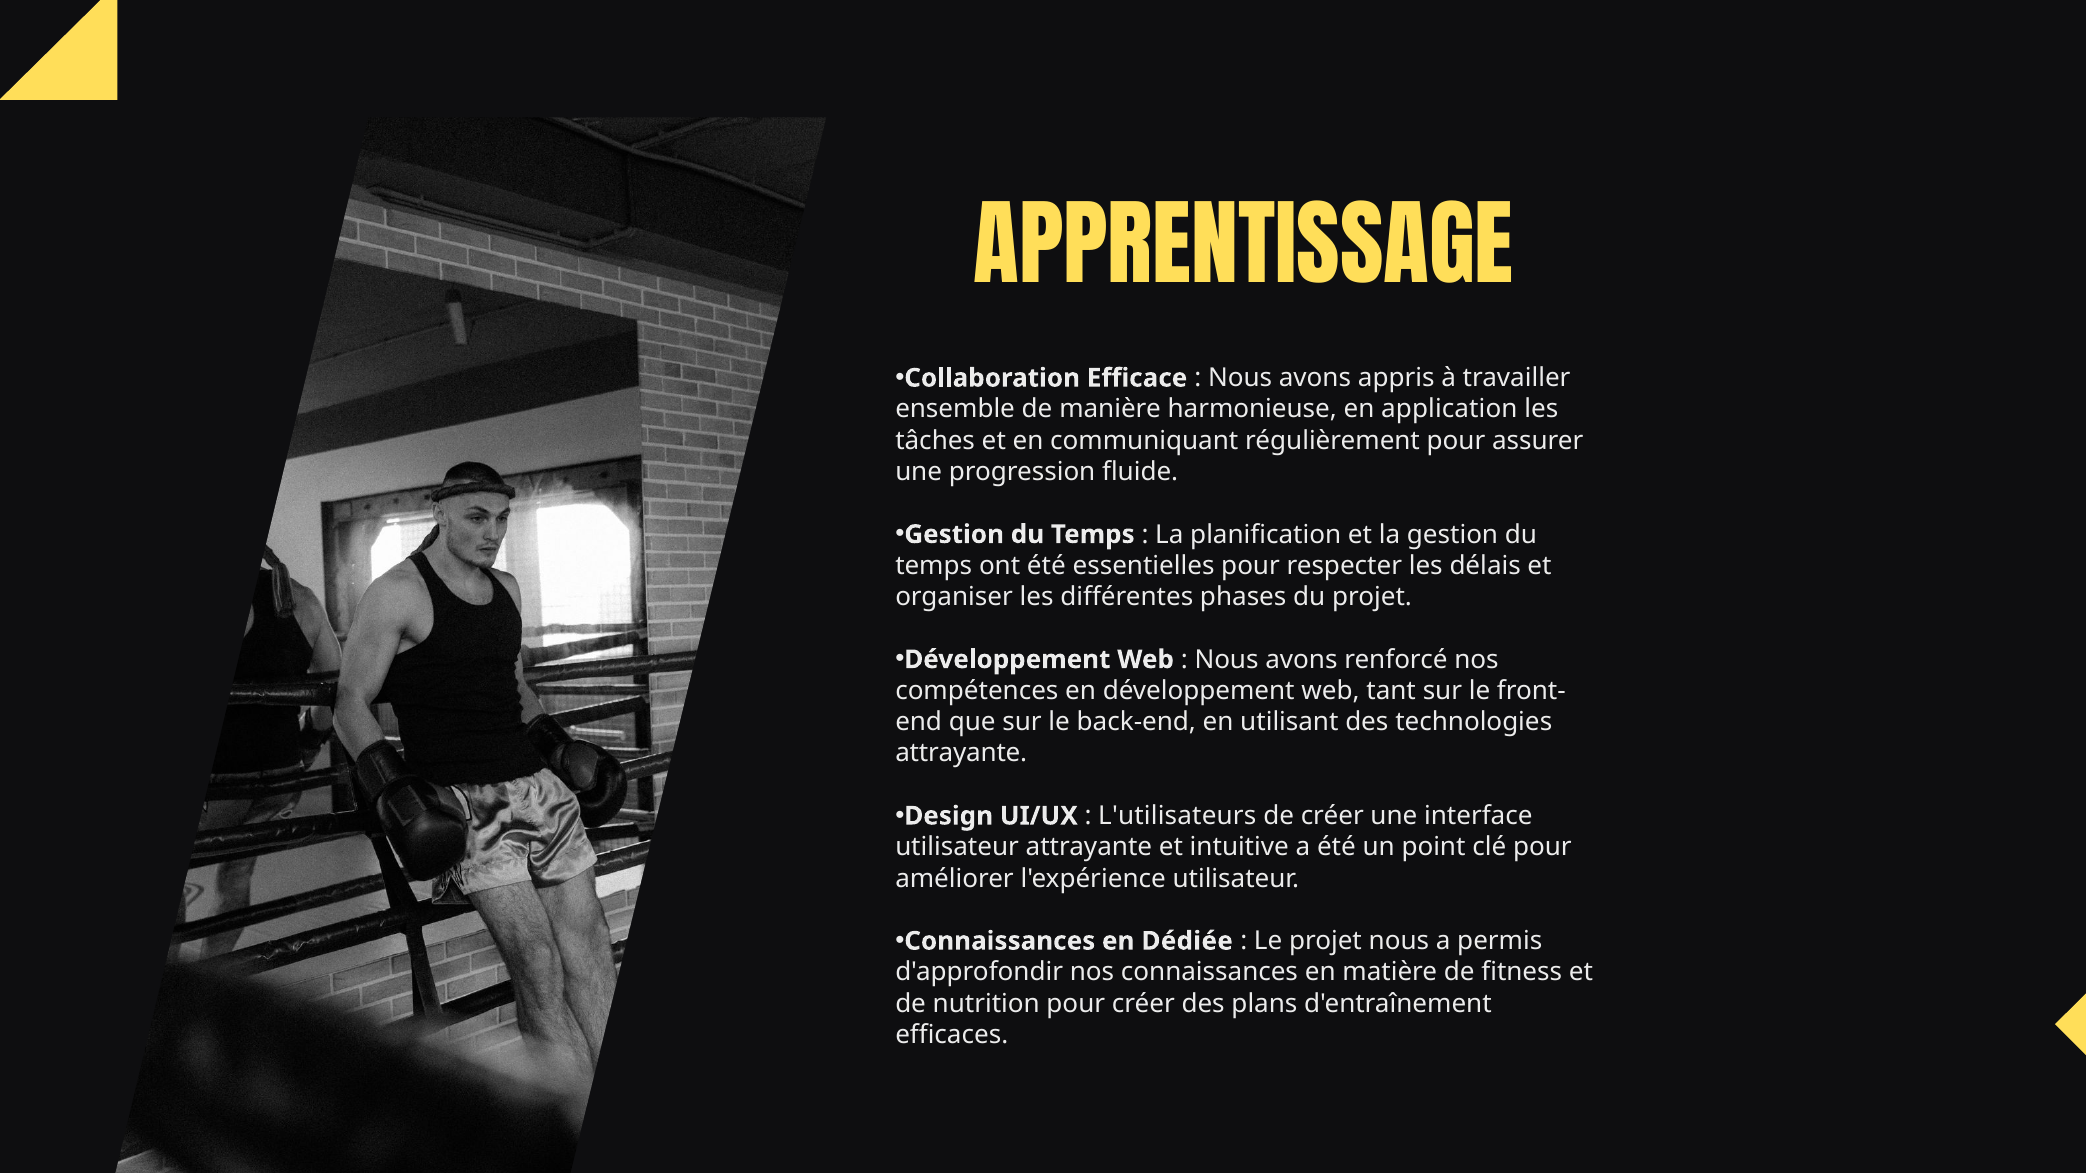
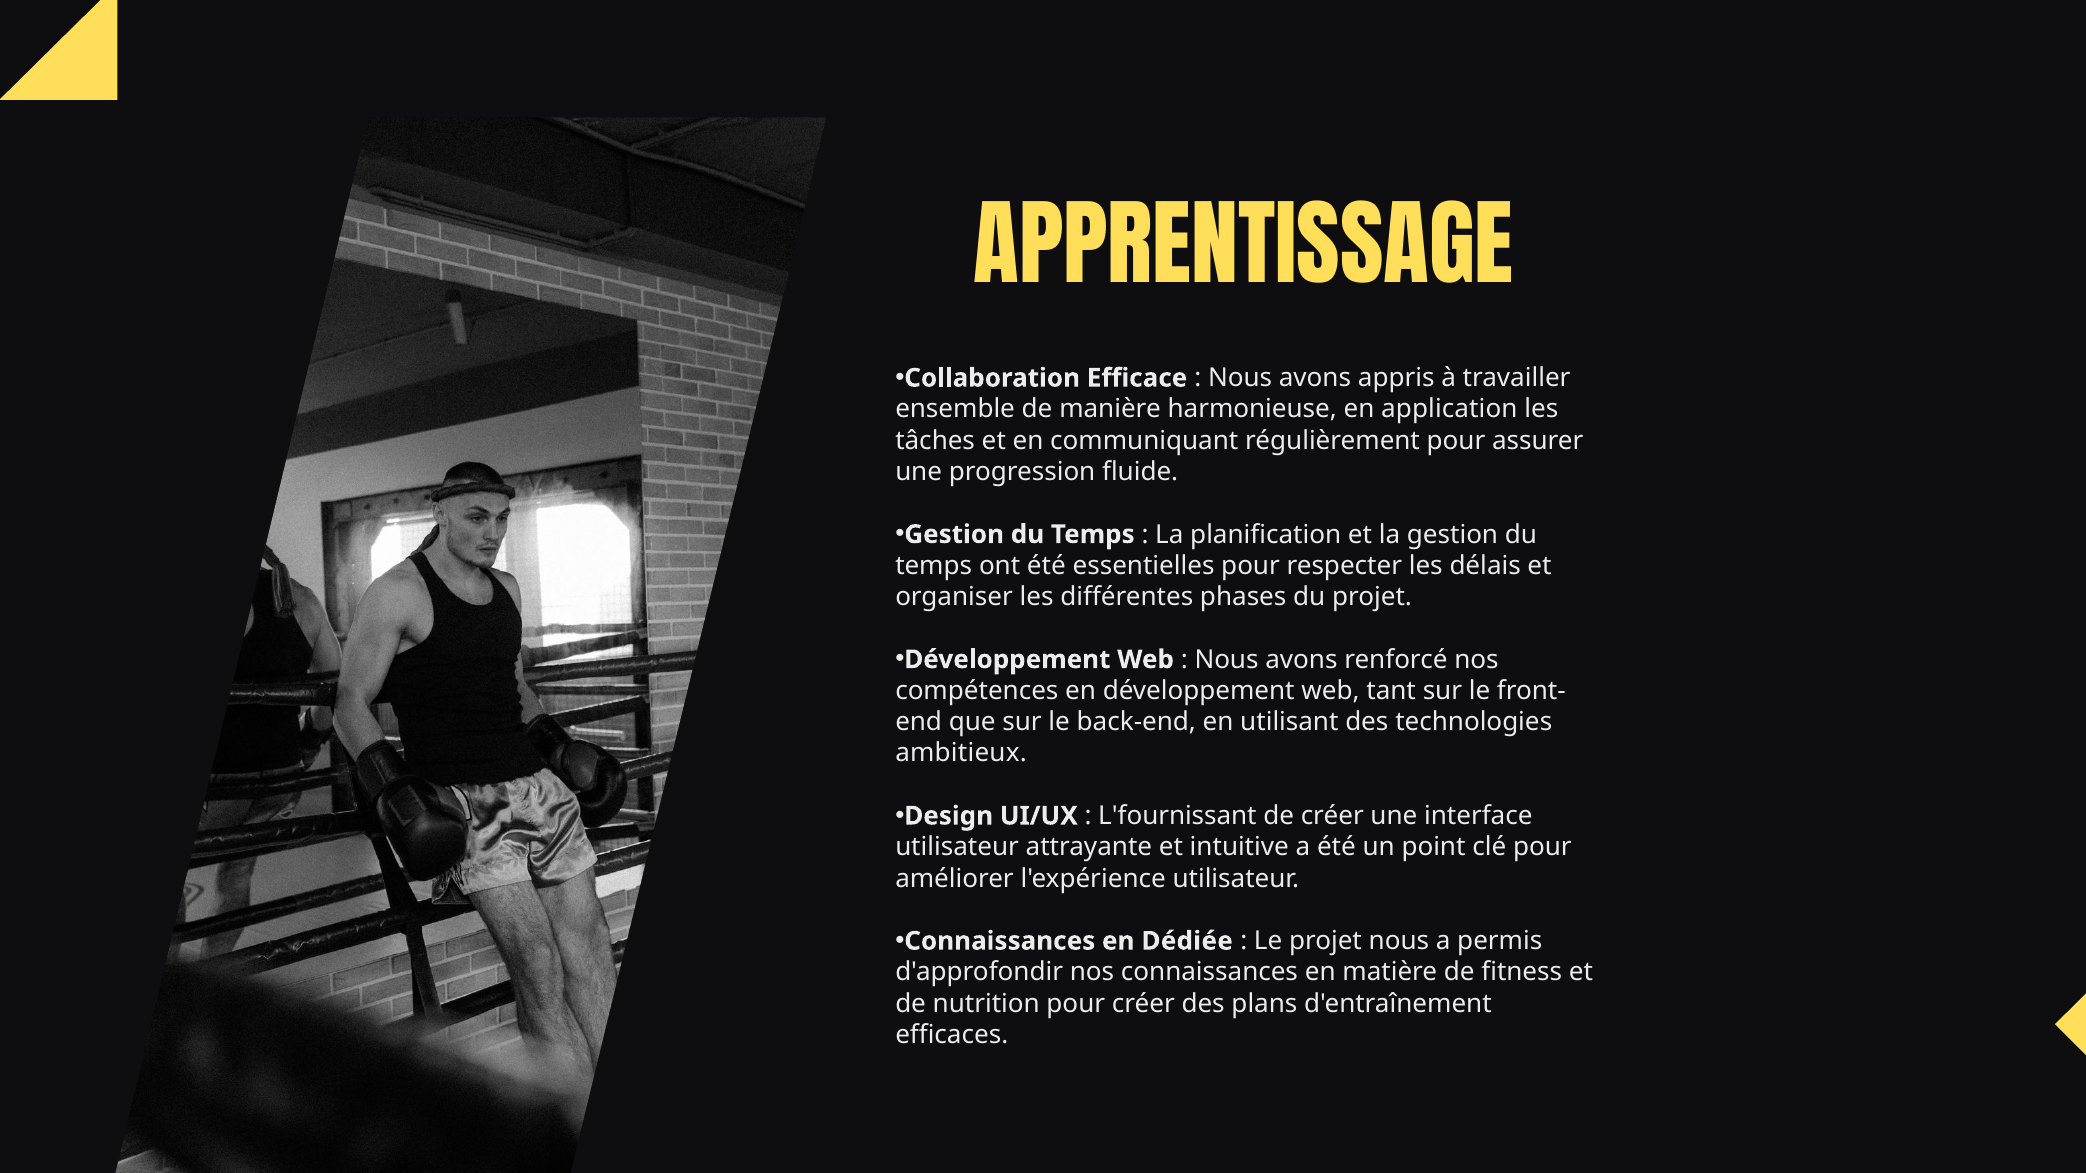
attrayante: attrayante -> ambitieux (961, 754)
L'utilisateurs: L'utilisateurs -> L'fournissant (1177, 816)
